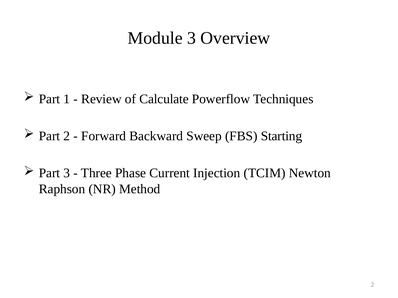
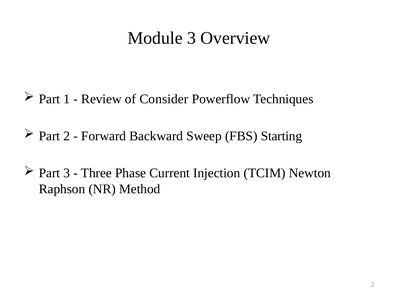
Calculate: Calculate -> Consider (164, 99)
